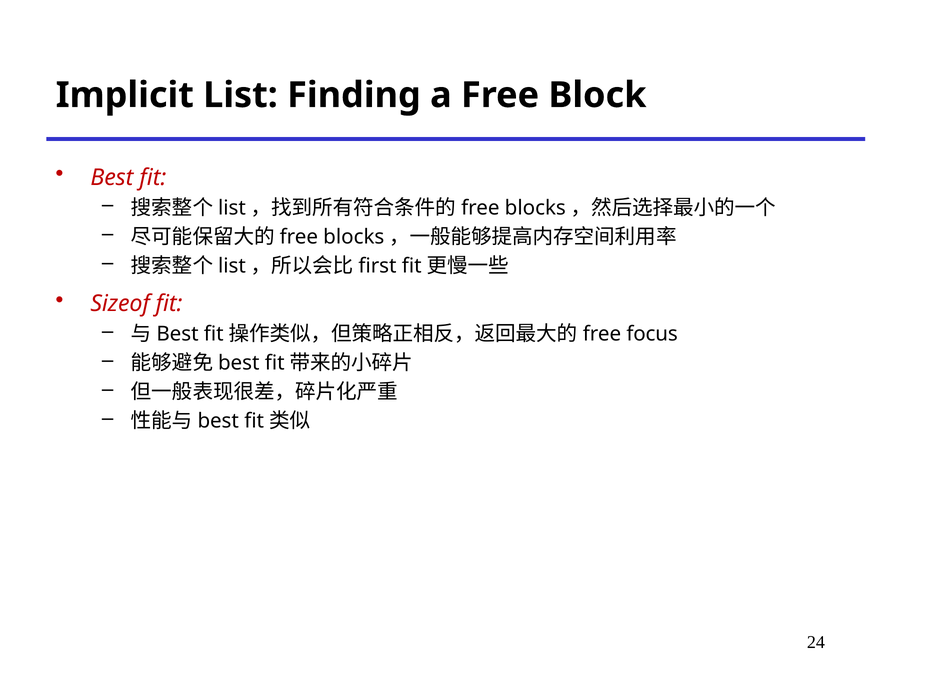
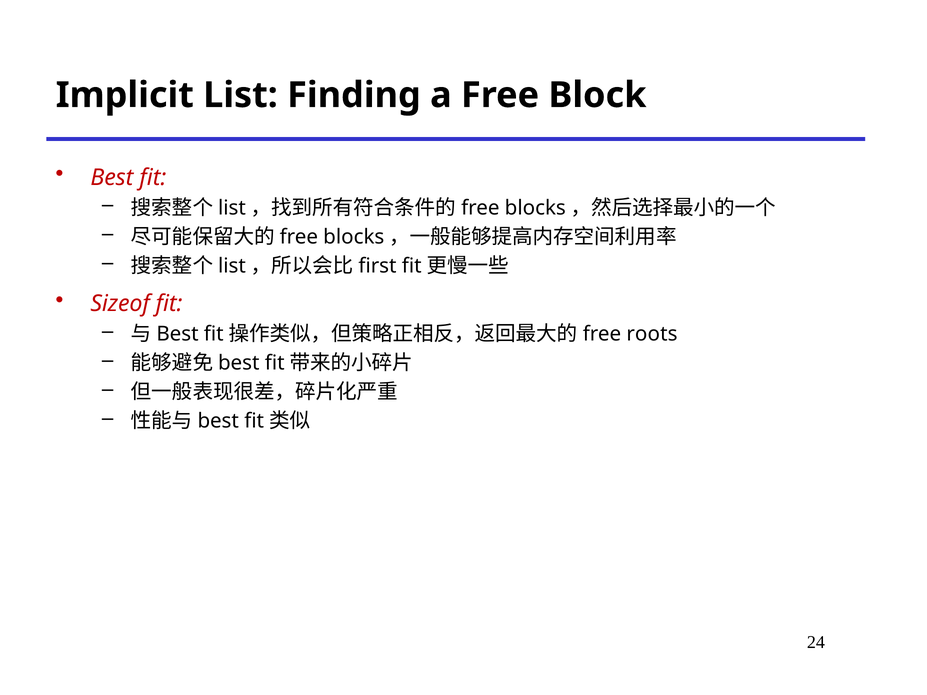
focus: focus -> roots (652, 334)
